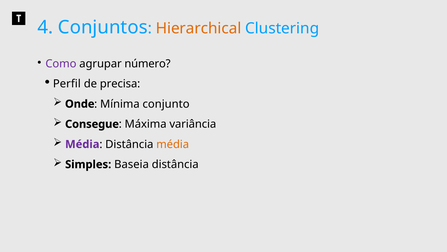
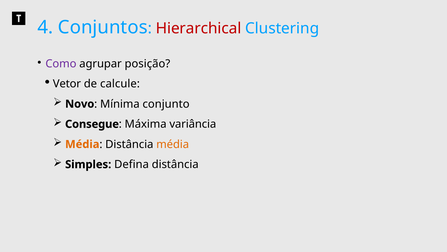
Hierarchical colour: orange -> red (199, 28)
número: número -> posição (147, 64)
Perfil: Perfil -> Vetor (67, 84)
precisa: precisa -> calcule (120, 84)
Onde: Onde -> Novo (80, 104)
Média colour: purple -> orange (82, 144)
Baseia: Baseia -> Defina (132, 164)
